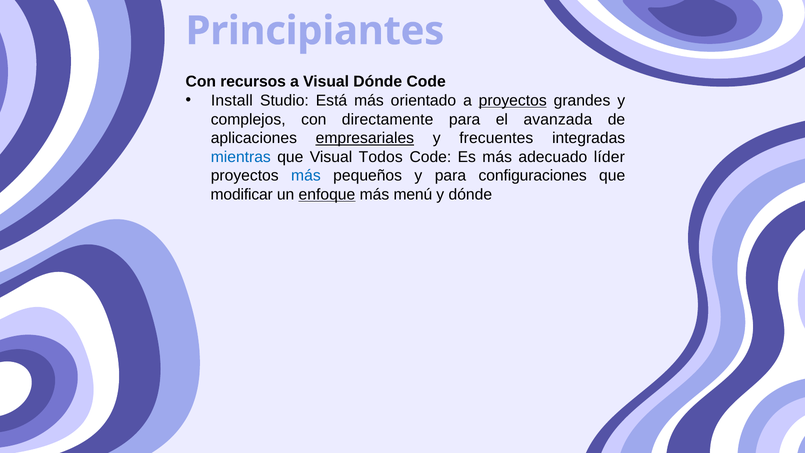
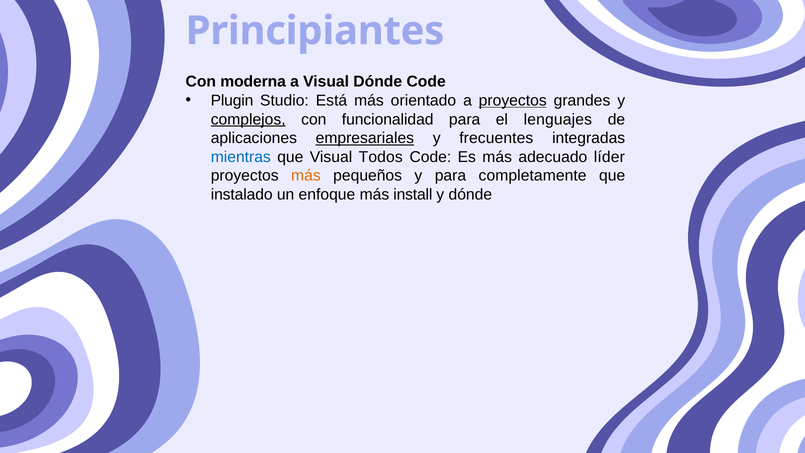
recursos: recursos -> moderna (253, 82)
Install: Install -> Plugin (232, 100)
complejos underline: none -> present (248, 119)
directamente: directamente -> funcionalidad (388, 119)
avanzada: avanzada -> lenguajes (558, 119)
más colour: blue -> orange (306, 176)
configuraciones: configuraciones -> completamente (533, 176)
modificar: modificar -> instalado (242, 194)
enfoque underline: present -> none (327, 194)
menú: menú -> install (413, 194)
